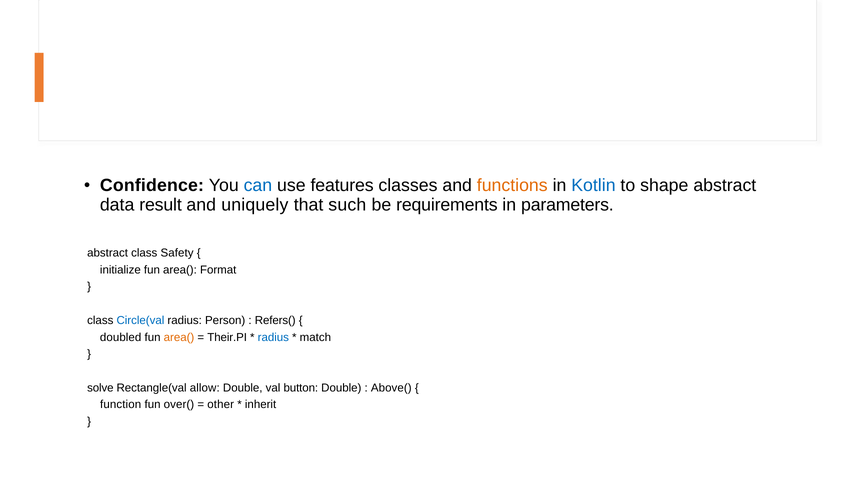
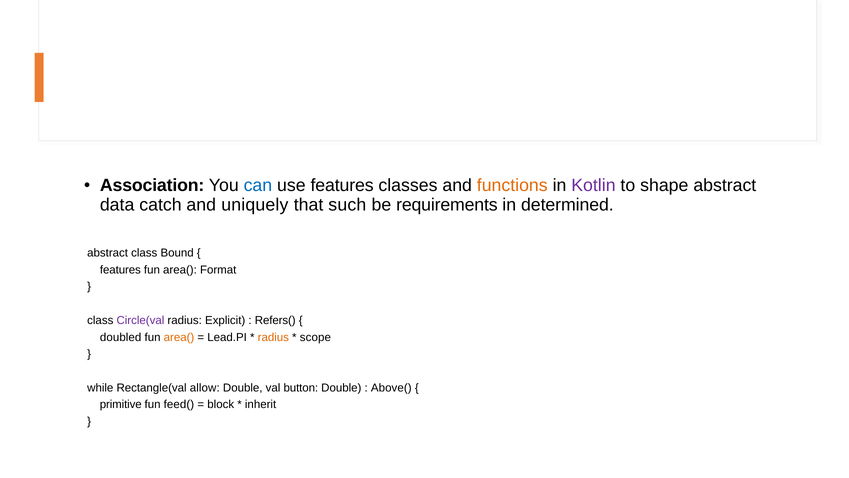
Confidence: Confidence -> Association (152, 185)
Kotlin colour: blue -> purple (593, 185)
result: result -> catch (160, 205)
parameters: parameters -> determined (567, 205)
Safety: Safety -> Bound (177, 253)
initialize: initialize -> features (120, 270)
Circle(val colour: blue -> purple (140, 320)
Person: Person -> Explicit (225, 320)
Their.PI: Their.PI -> Lead.PI (227, 337)
radius colour: blue -> orange (273, 337)
match: match -> scope (315, 337)
solve: solve -> while (100, 387)
function: function -> primitive (121, 404)
over(: over( -> feed( (179, 404)
other: other -> block (221, 404)
